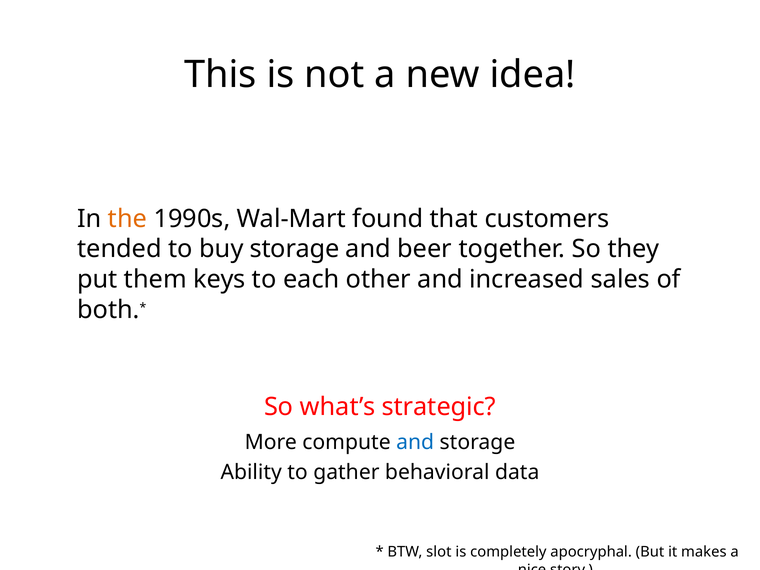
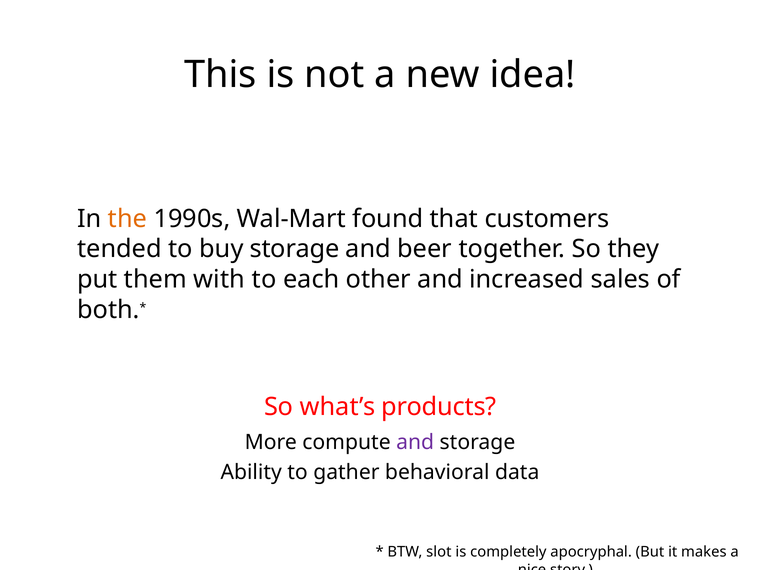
keys: keys -> with (219, 280)
strategic: strategic -> products (439, 407)
and colour: blue -> purple (415, 442)
